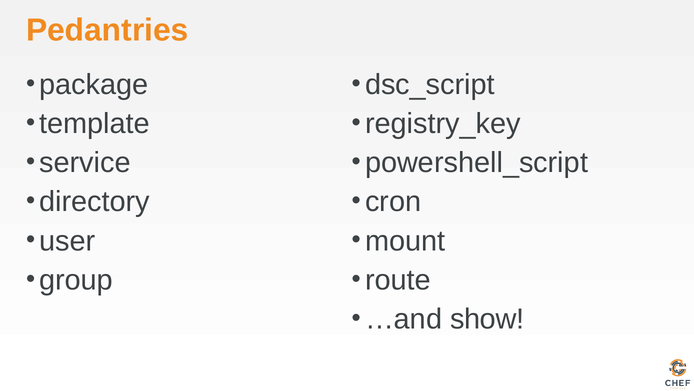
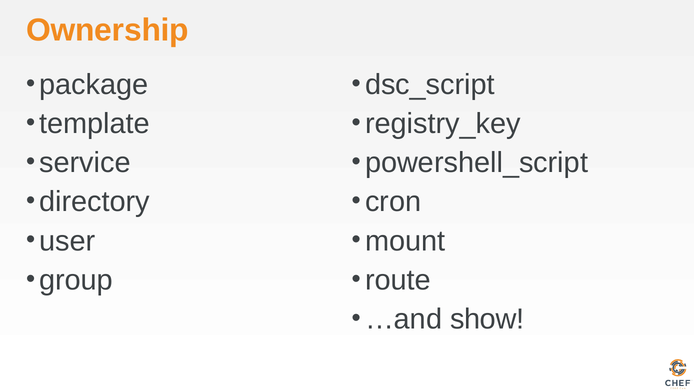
Pedantries: Pedantries -> Ownership (107, 30)
